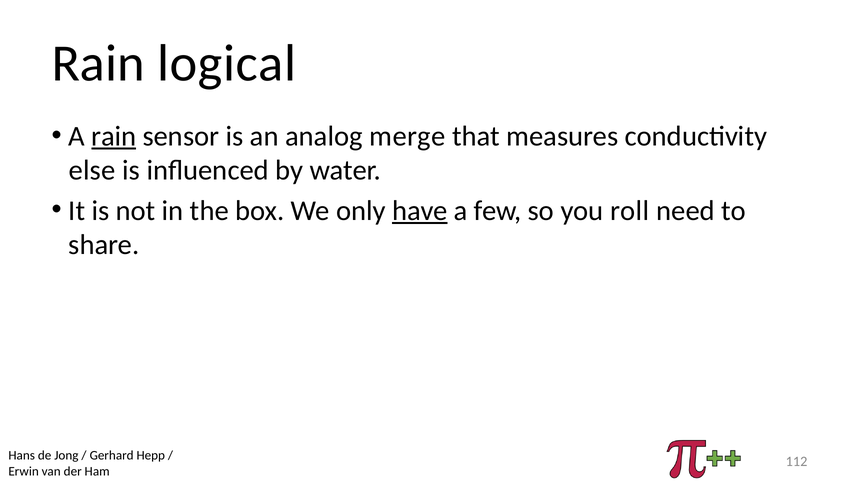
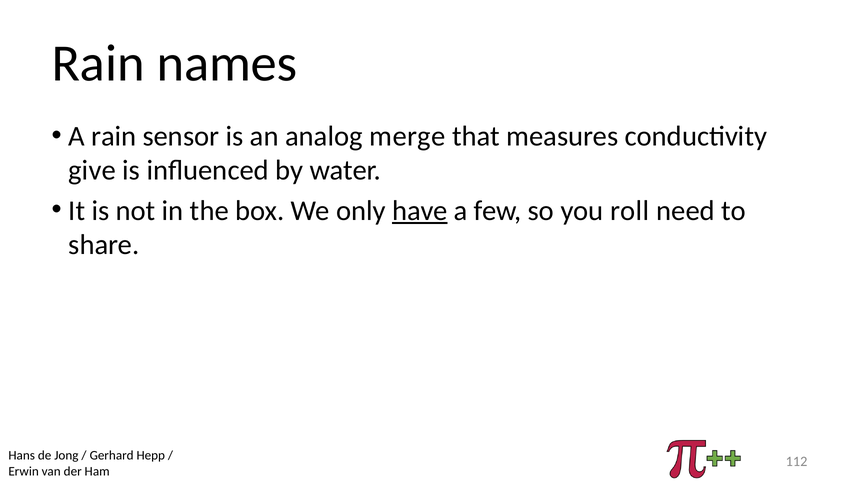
logical: logical -> names (227, 63)
rain underline: present -> none (114, 136)
else: else -> give (92, 171)
